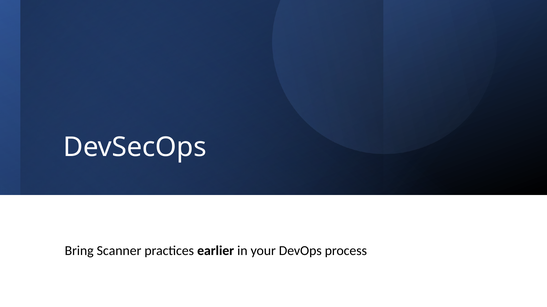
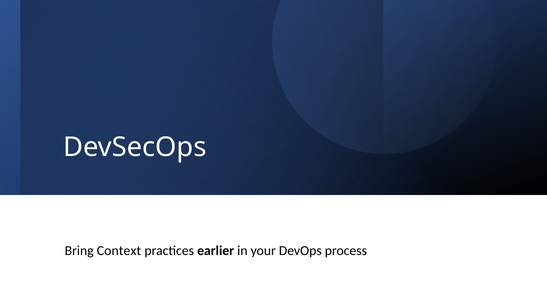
Scanner: Scanner -> Context (119, 251)
